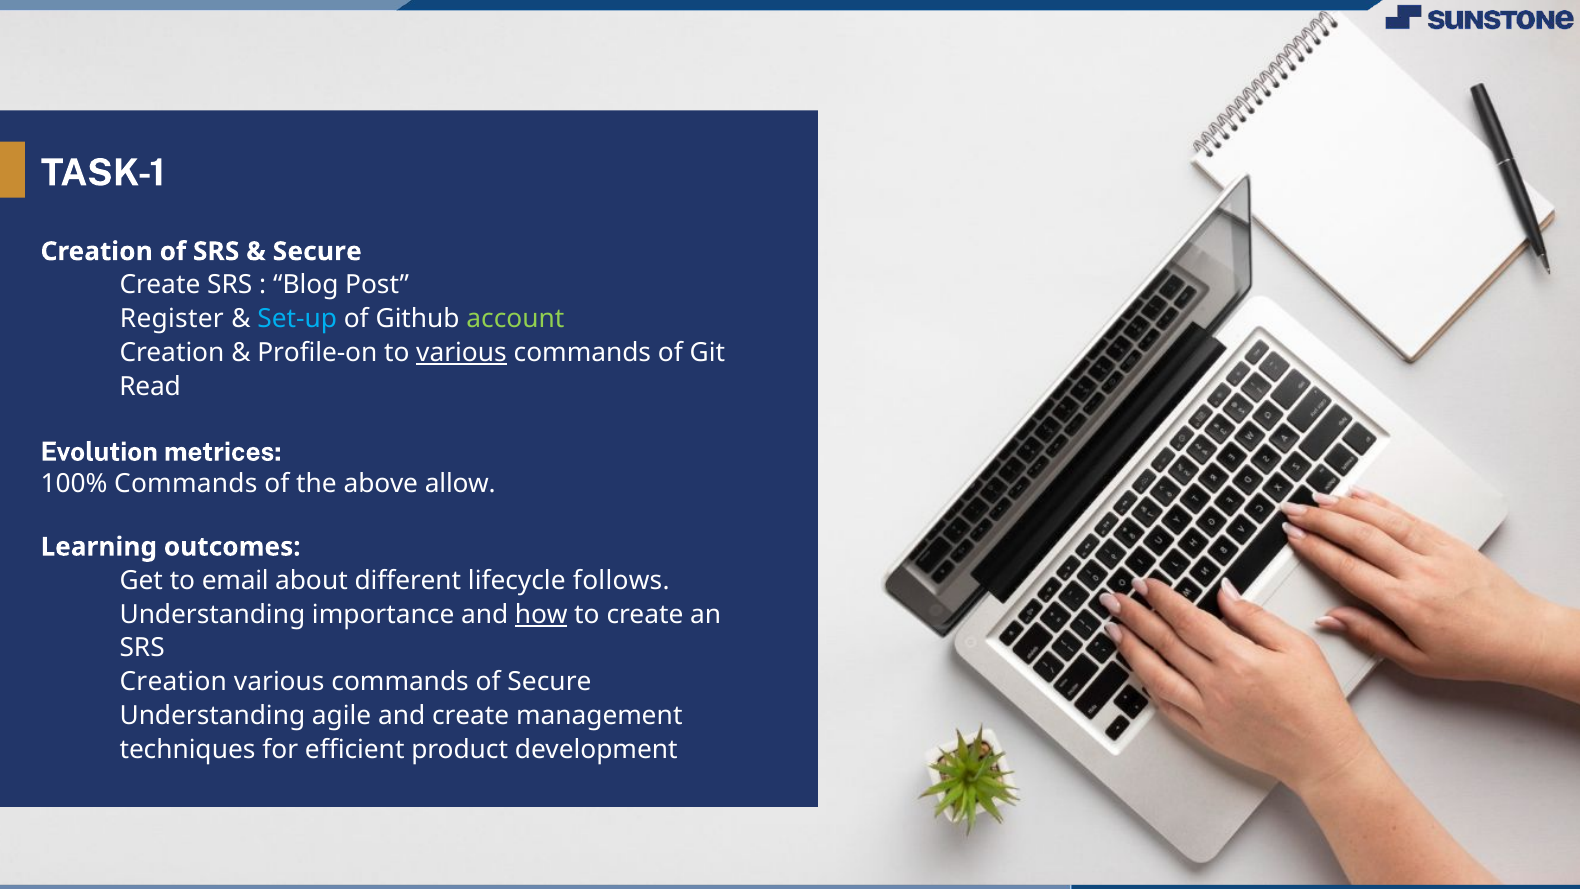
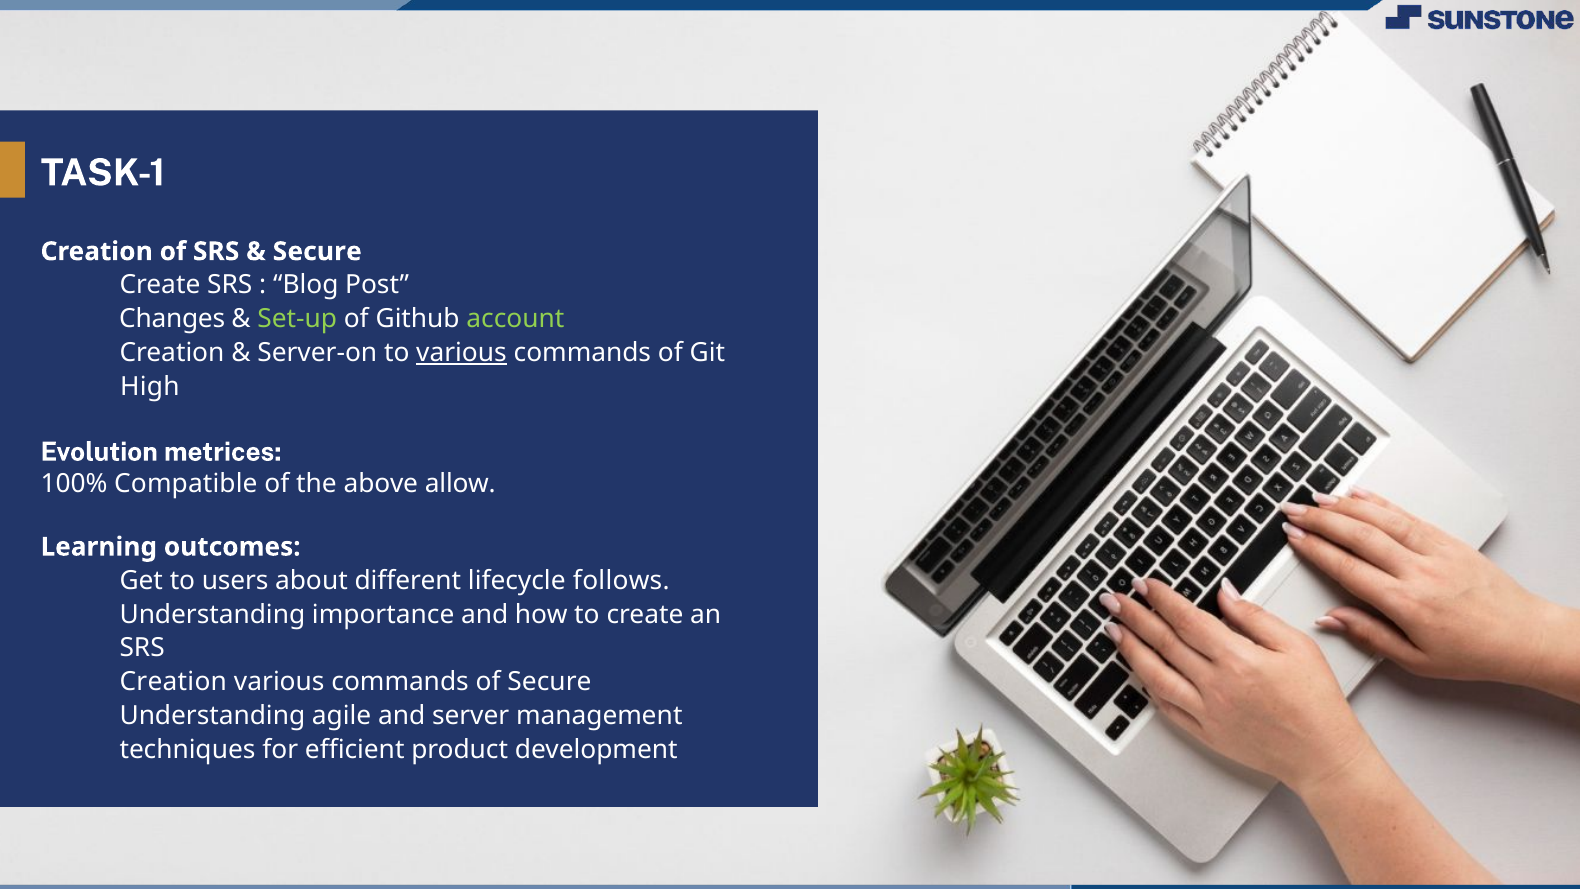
Register: Register -> Changes (172, 319)
Set-up colour: light blue -> light green (297, 319)
Profile-on: Profile-on -> Server-on (317, 353)
Read: Read -> High (150, 387)
100% Commands: Commands -> Compatible (186, 484)
email: email -> users (235, 581)
how underline: present -> none (541, 614)
and create: create -> server (471, 716)
